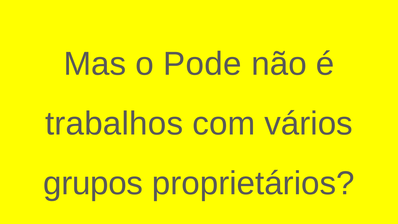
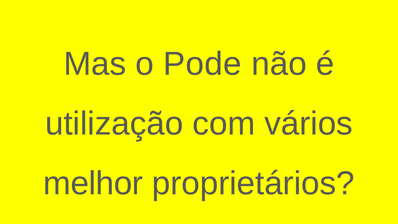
trabalhos: trabalhos -> utilização (114, 124)
grupos: grupos -> melhor (93, 183)
